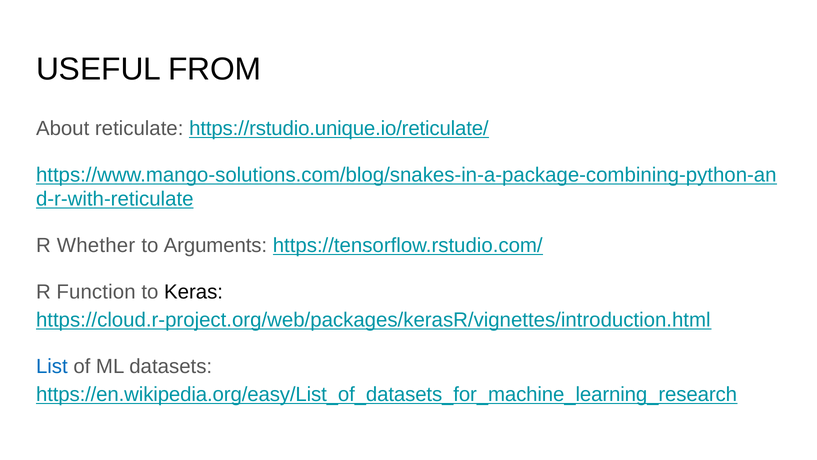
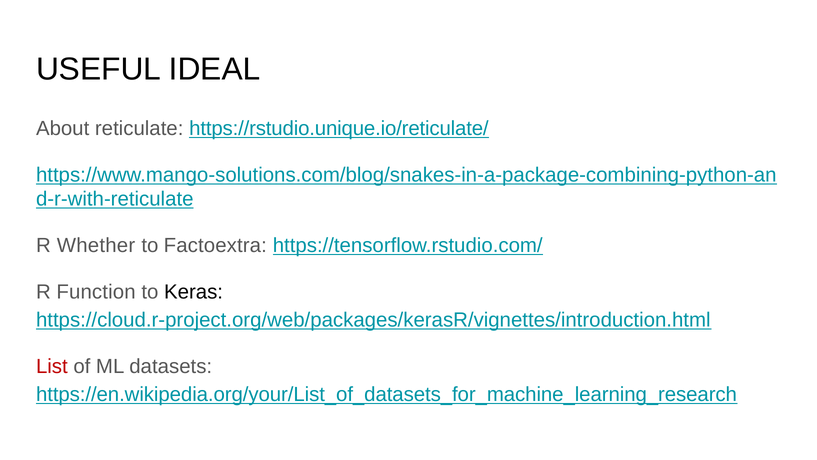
FROM: FROM -> IDEAL (215, 69)
Arguments: Arguments -> Factoextra (215, 245)
List colour: blue -> red (52, 366)
https://en.wikipedia.org/easy/List_of_datasets_for_machine_learning_research: https://en.wikipedia.org/easy/List_of_datasets_for_machine_learning_research -> https://en.wikipedia.org/your/List_of_datasets_for_machine_learning_research (386, 394)
